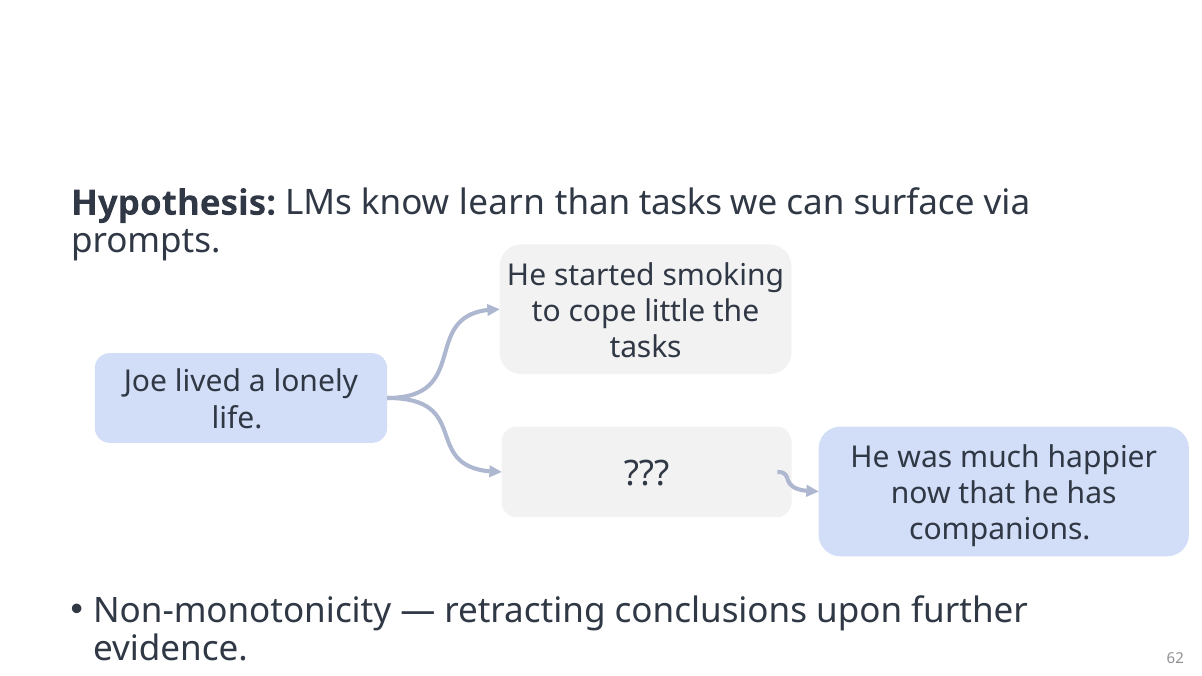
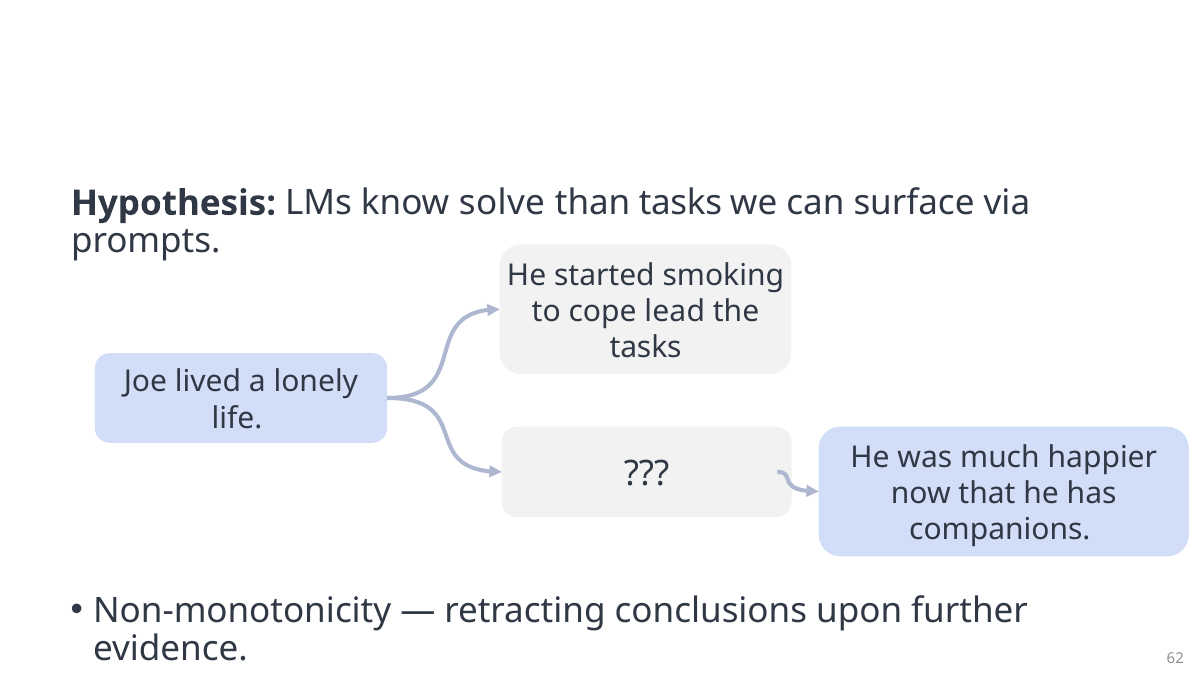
learn: learn -> solve (502, 203)
little: little -> lead (675, 311)
